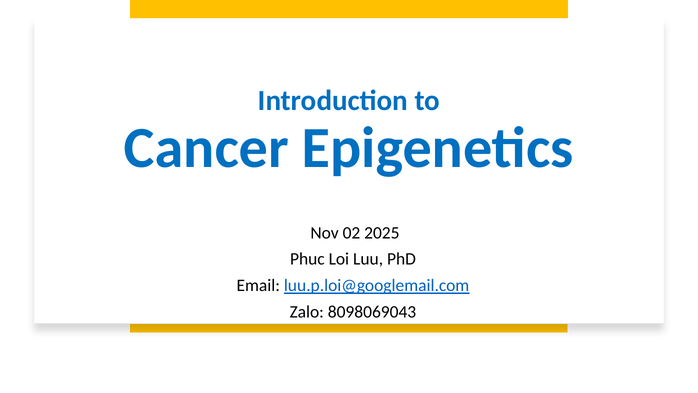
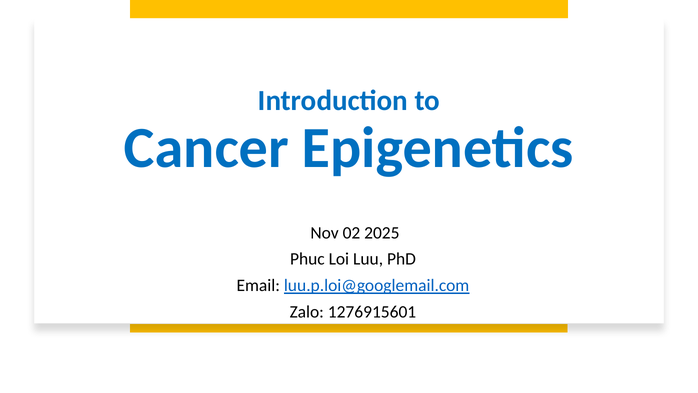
8098069043: 8098069043 -> 1276915601 (372, 312)
